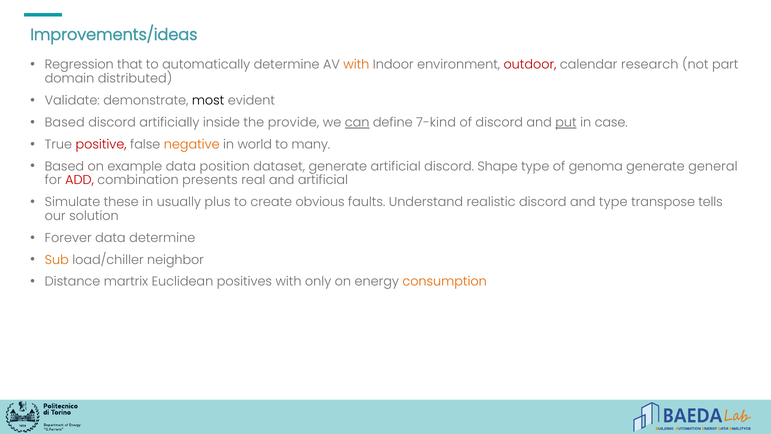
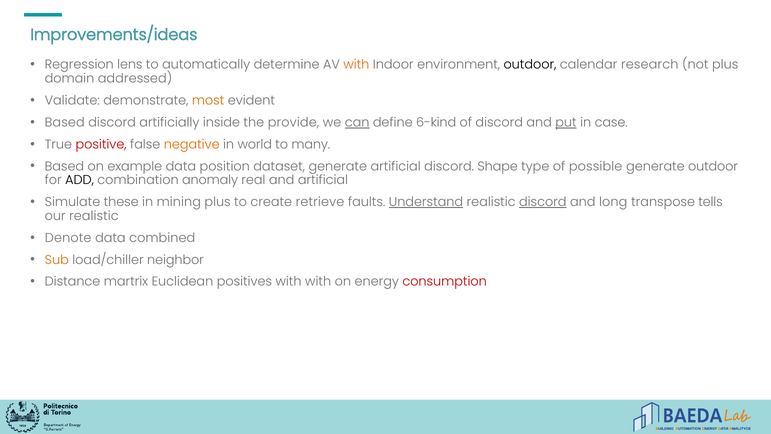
that: that -> lens (130, 65)
outdoor colour: red -> black (530, 65)
not part: part -> plus (725, 65)
distributed: distributed -> addressed (135, 79)
most colour: black -> orange (208, 100)
7-kind: 7-kind -> 6-kind (436, 122)
genoma: genoma -> possible (596, 166)
generate general: general -> outdoor (713, 166)
ADD colour: red -> black (80, 180)
presents: presents -> anomaly (210, 180)
usually: usually -> mining (179, 202)
obvious: obvious -> retrieve (320, 202)
Understand underline: none -> present (426, 202)
discord underline: none -> present (543, 202)
and type: type -> long (613, 202)
our solution: solution -> realistic (94, 216)
Forever: Forever -> Denote (68, 238)
data determine: determine -> combined (162, 238)
with only: only -> with (318, 281)
consumption colour: orange -> red (445, 281)
